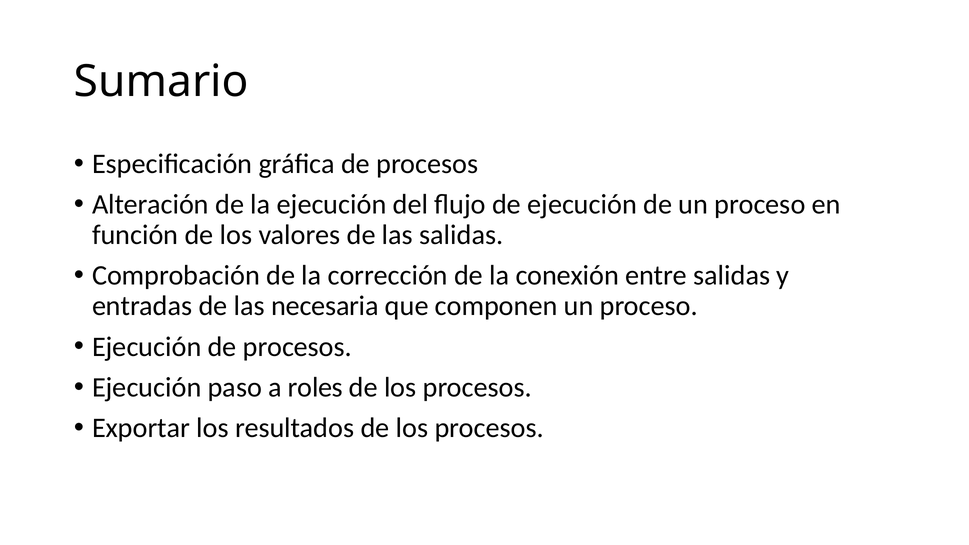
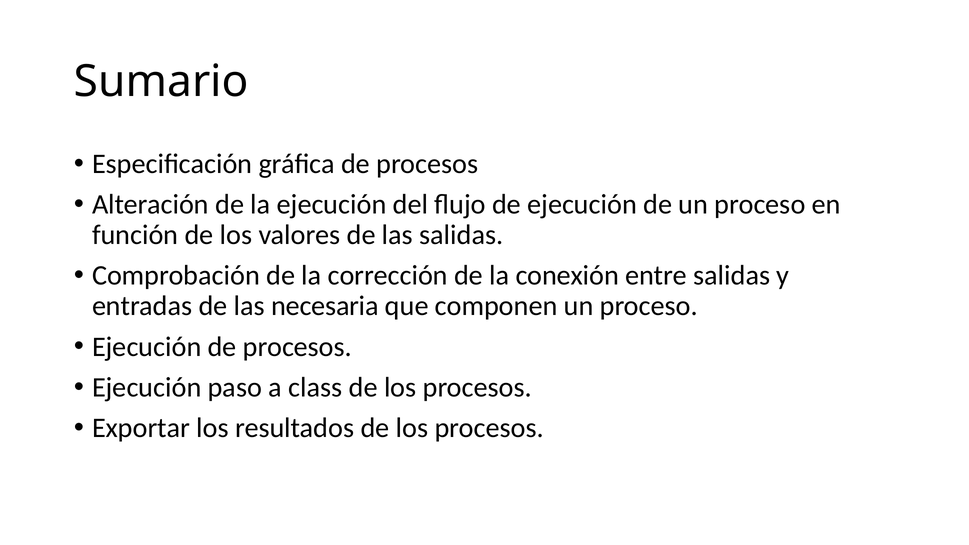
roles: roles -> class (315, 387)
